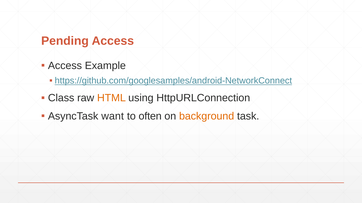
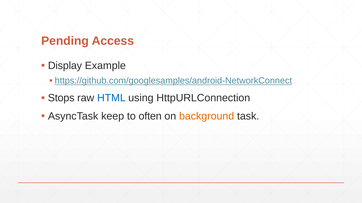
Access: Access -> Display (65, 66)
Class: Class -> Stops (61, 98)
HTML colour: orange -> blue (111, 98)
want: want -> keep (113, 116)
